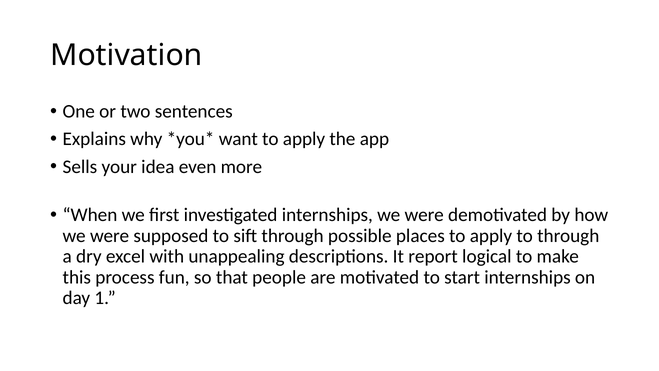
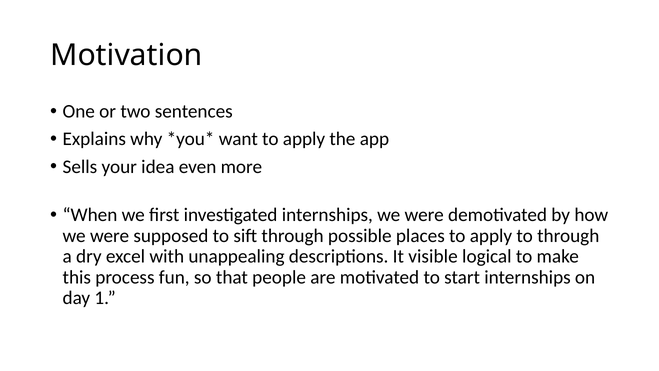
report: report -> visible (433, 256)
